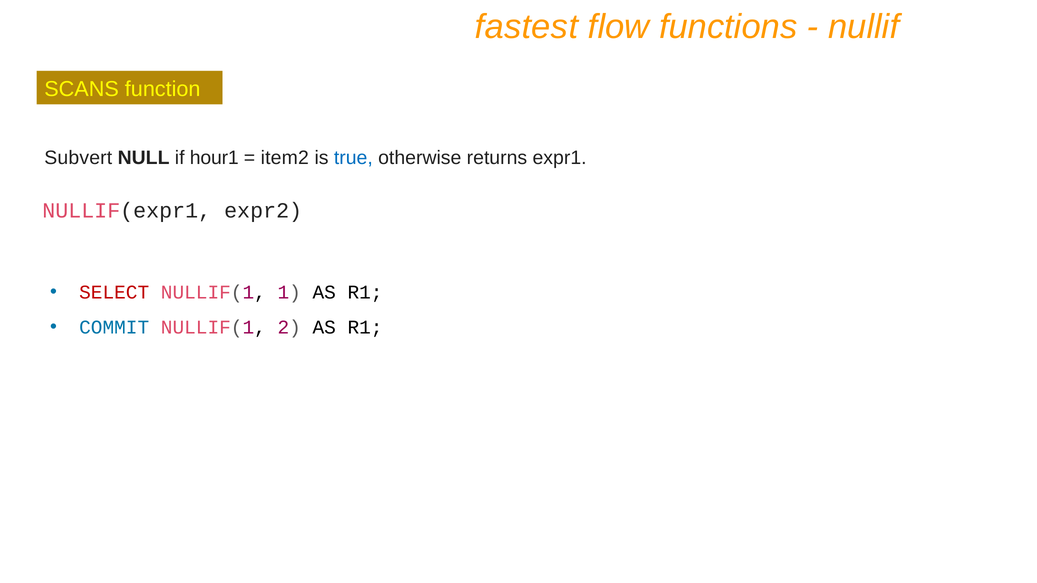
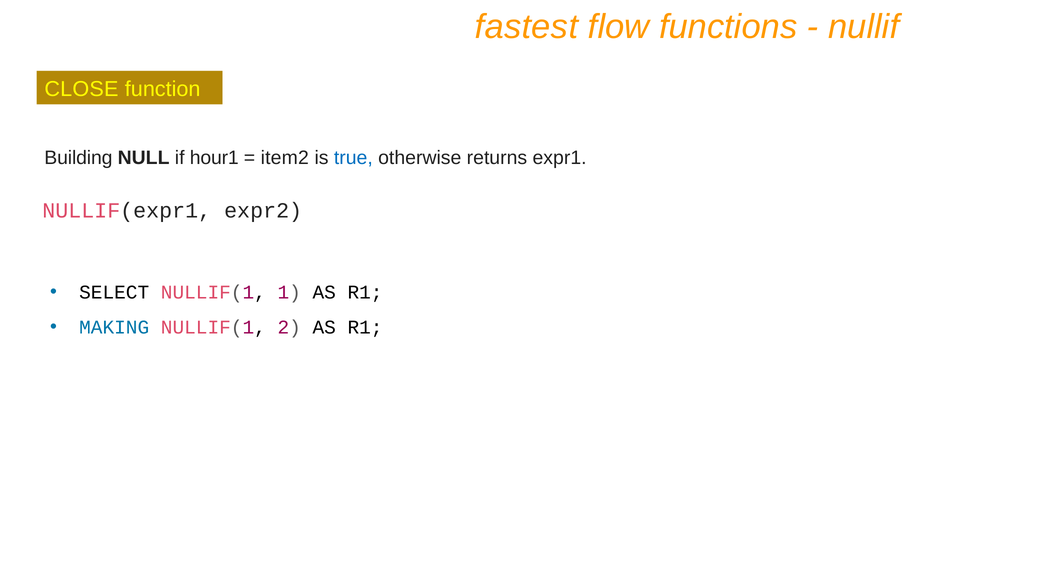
SCANS: SCANS -> CLOSE (81, 89)
Subvert: Subvert -> Building (78, 158)
SELECT colour: red -> black (114, 292)
COMMIT: COMMIT -> MAKING (114, 327)
